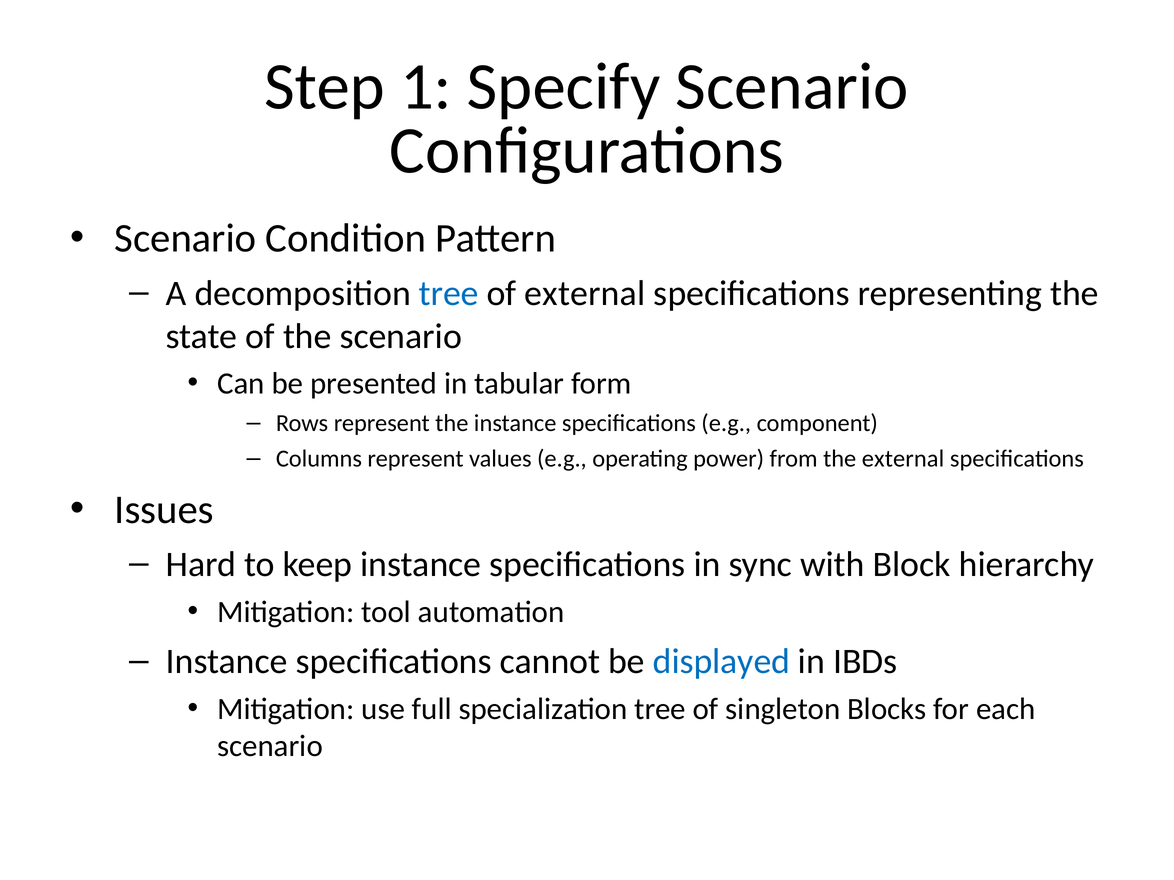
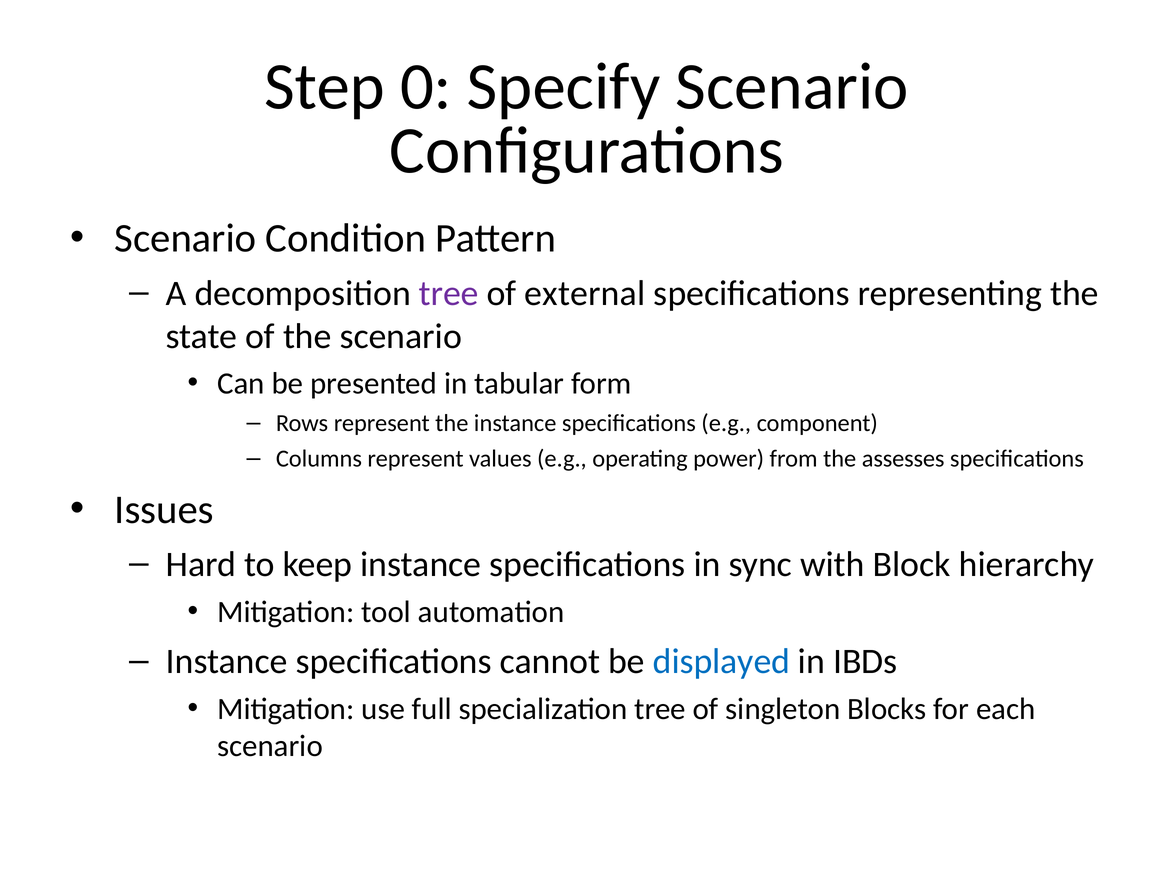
1: 1 -> 0 (426, 87)
tree colour: blue -> purple (449, 293)
the external: external -> assesses (903, 459)
